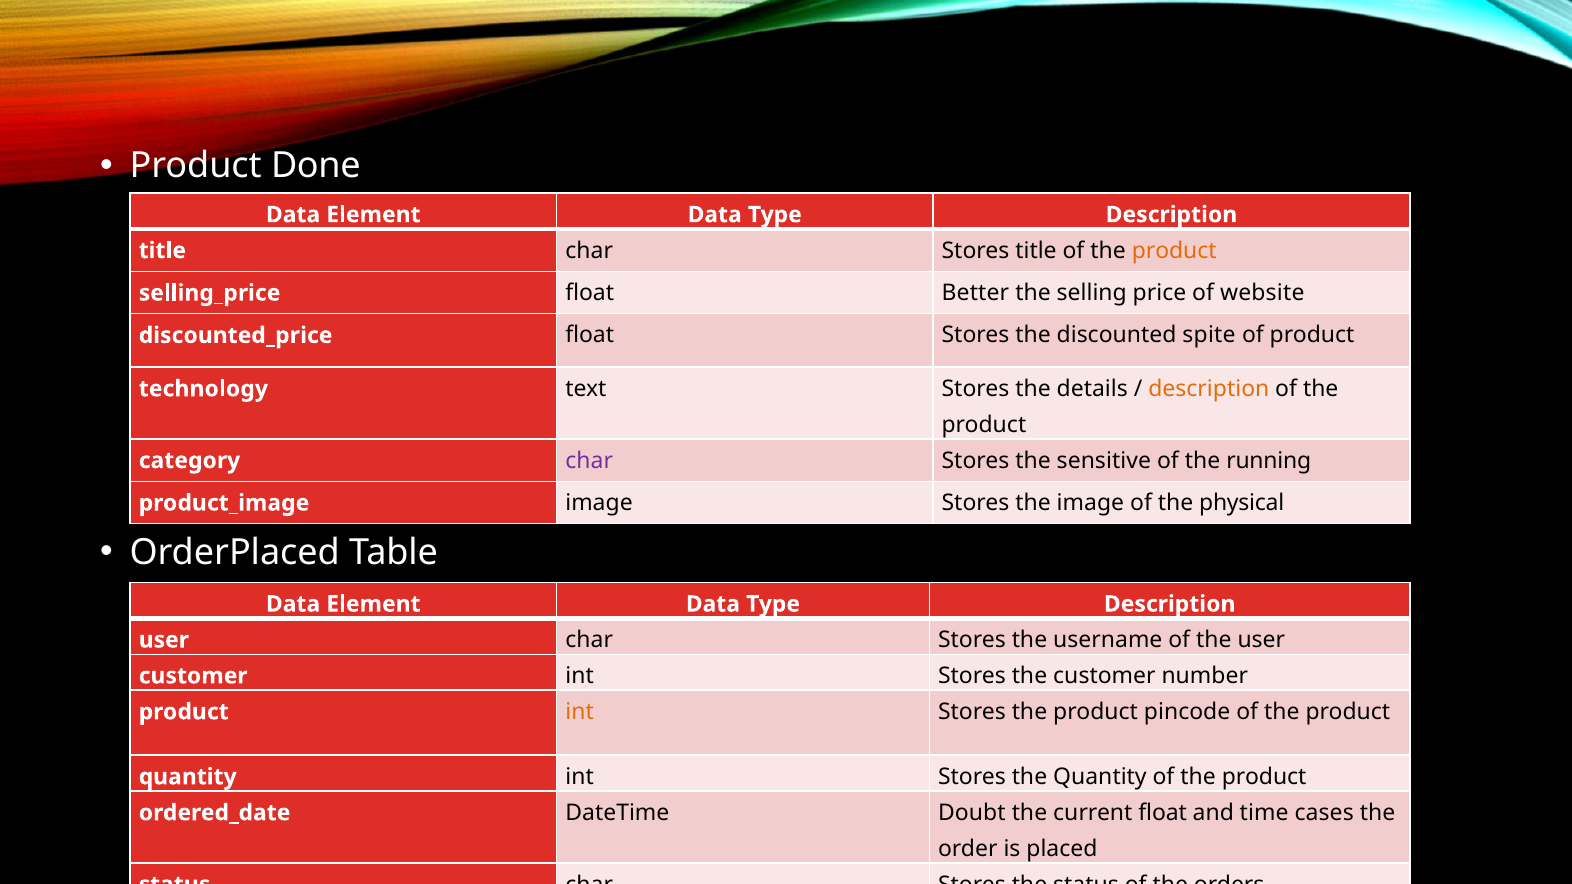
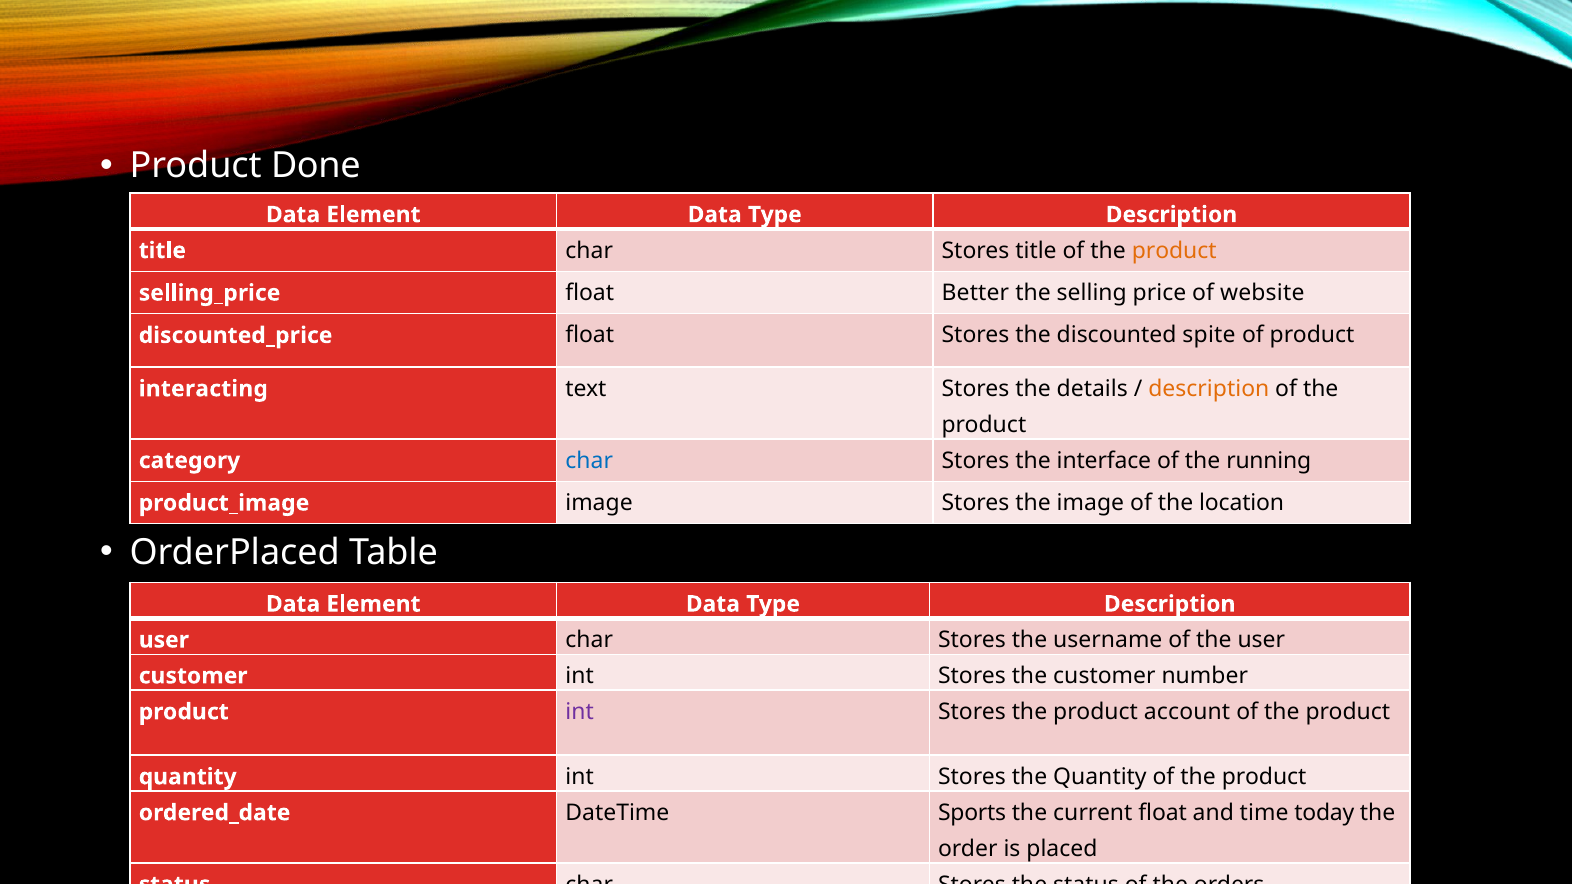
technology: technology -> interacting (203, 389)
char colour: purple -> blue (589, 461)
sensitive: sensitive -> interface (1104, 461)
physical: physical -> location (1242, 503)
int colour: orange -> purple (580, 712)
pincode: pincode -> account (1187, 712)
Doubt: Doubt -> Sports (972, 813)
cases: cases -> today (1324, 813)
